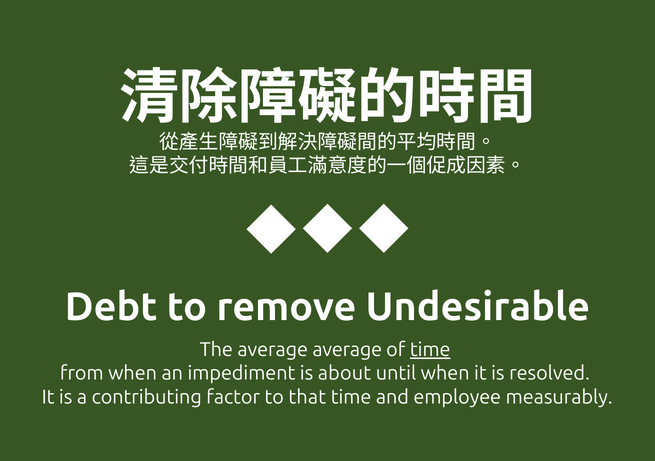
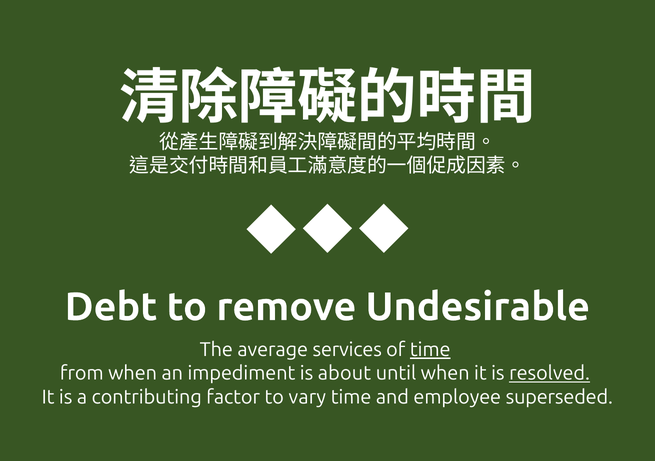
average average: average -> services (347, 350)
resolved underline: none -> present (550, 374)
that: that -> vary (307, 398)
measurably: measurably -> superseded (559, 398)
